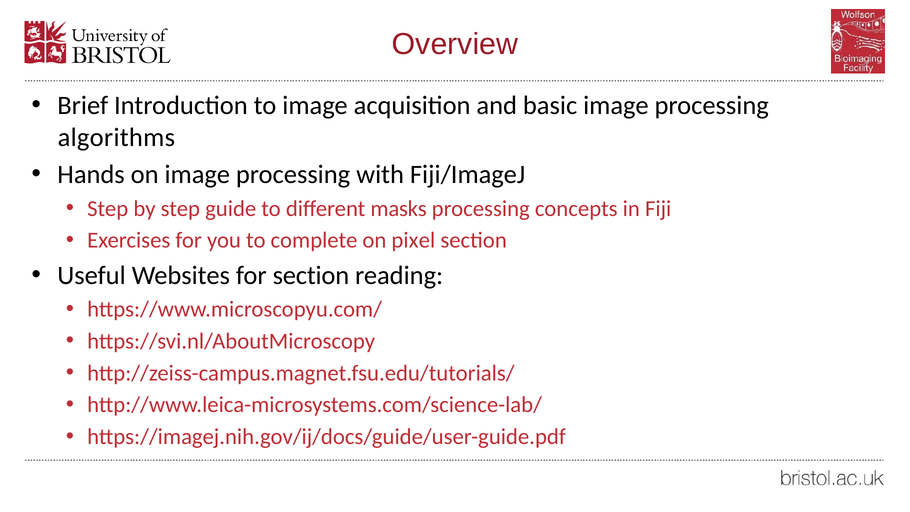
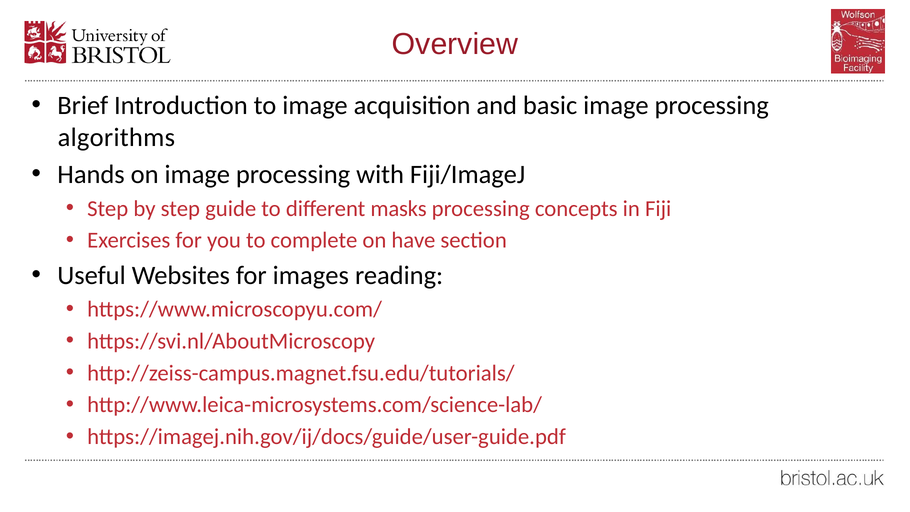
pixel: pixel -> have (413, 240)
for section: section -> images (311, 275)
